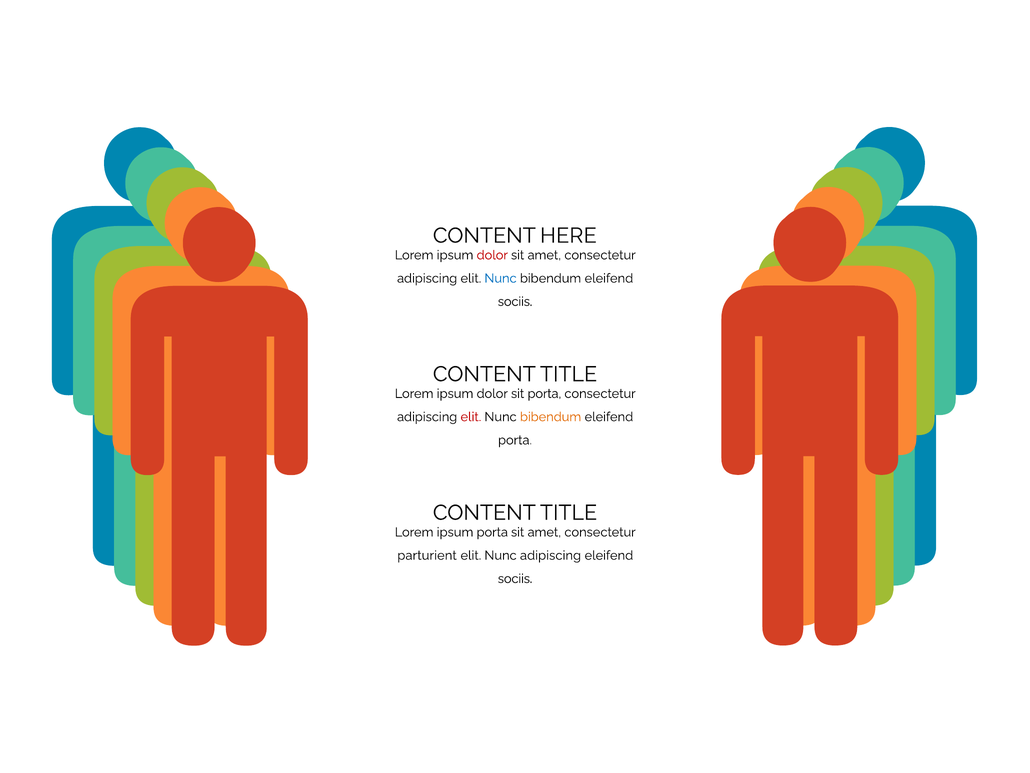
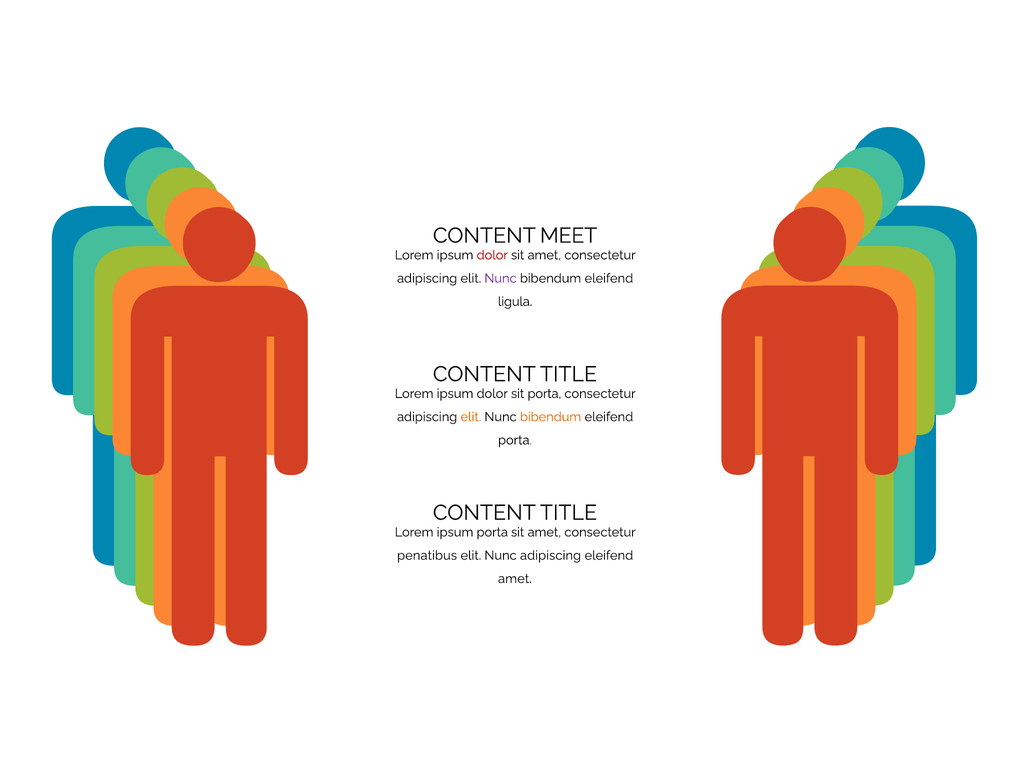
HERE: HERE -> MEET (569, 235)
Nunc colour: blue -> purple (501, 278)
sociis: sociis -> ligula (515, 301)
elit colour: red -> orange (471, 417)
parturient: parturient -> penatibus (427, 555)
sociis: sociis -> amet (515, 578)
